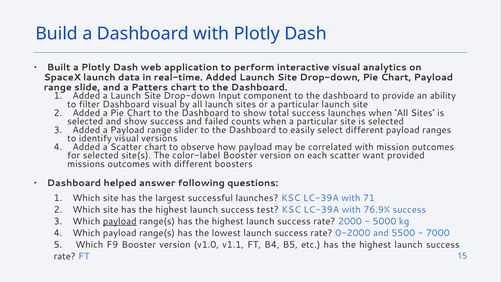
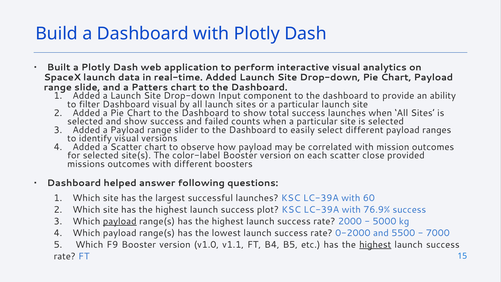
want: want -> close (373, 155)
71: 71 -> 60 (369, 198)
test: test -> plot (268, 209)
highest underline: none -> present (375, 244)
